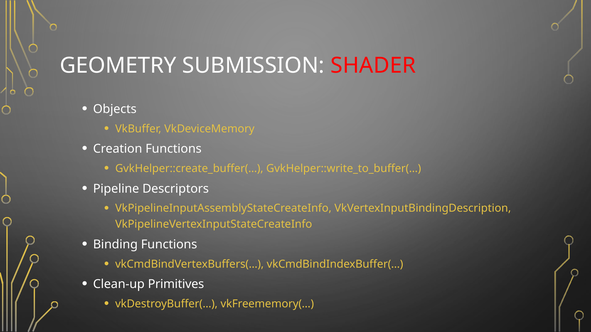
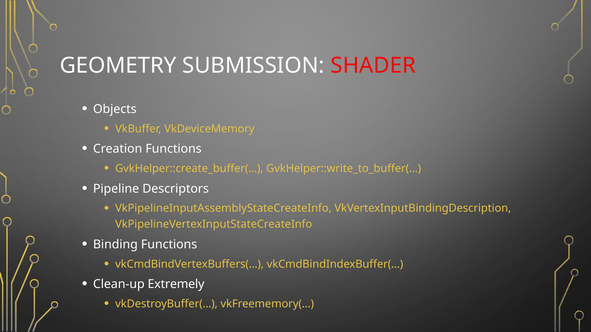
Primitives: Primitives -> Extremely (176, 285)
